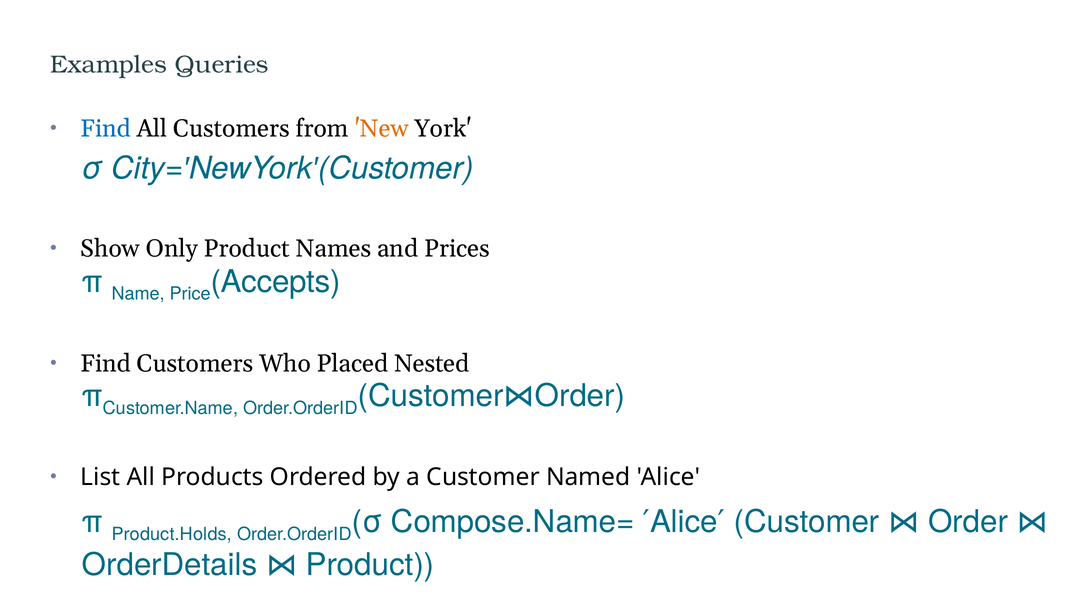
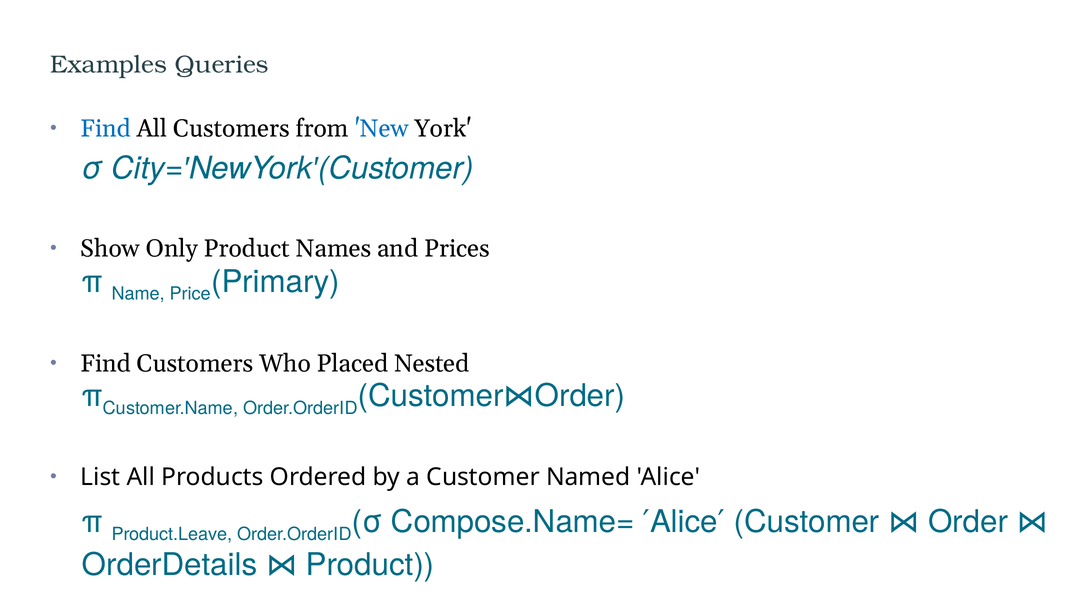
New colour: orange -> blue (382, 129)
Accepts: Accepts -> Primary (275, 282)
Product.Holds: Product.Holds -> Product.Leave (172, 535)
